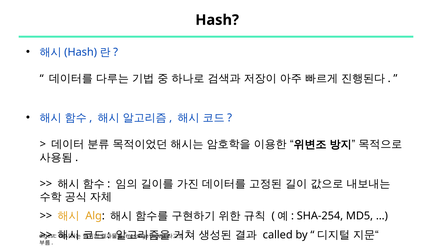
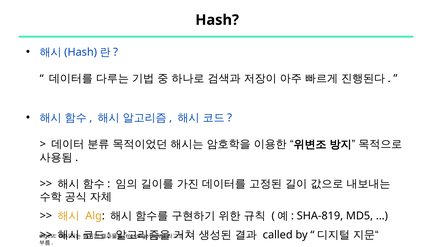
SHA-254: SHA-254 -> SHA-819 (320, 215)
